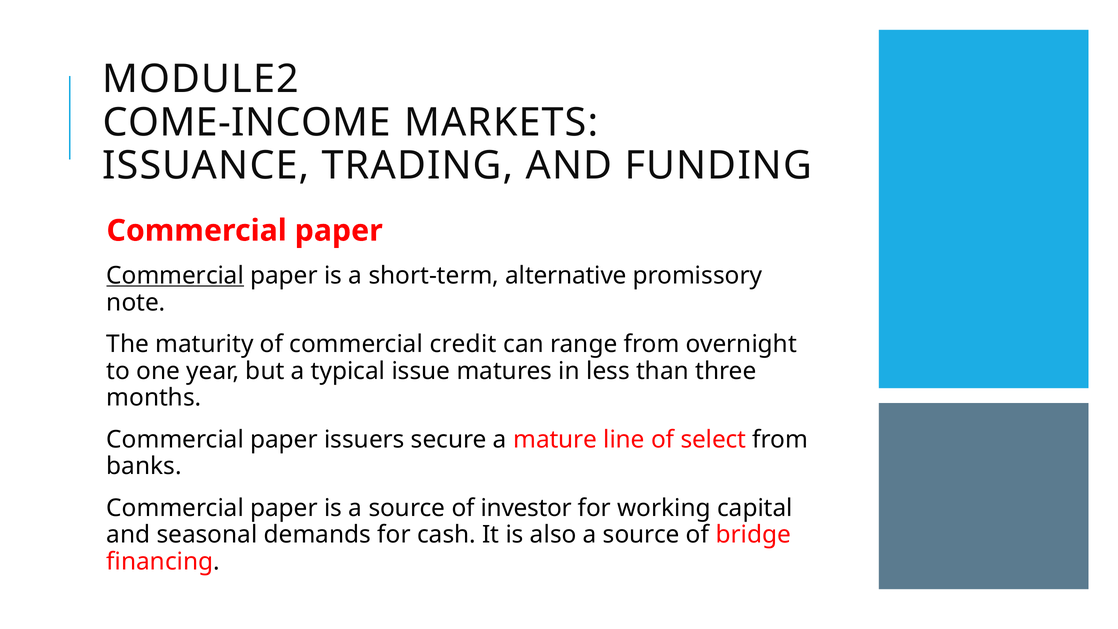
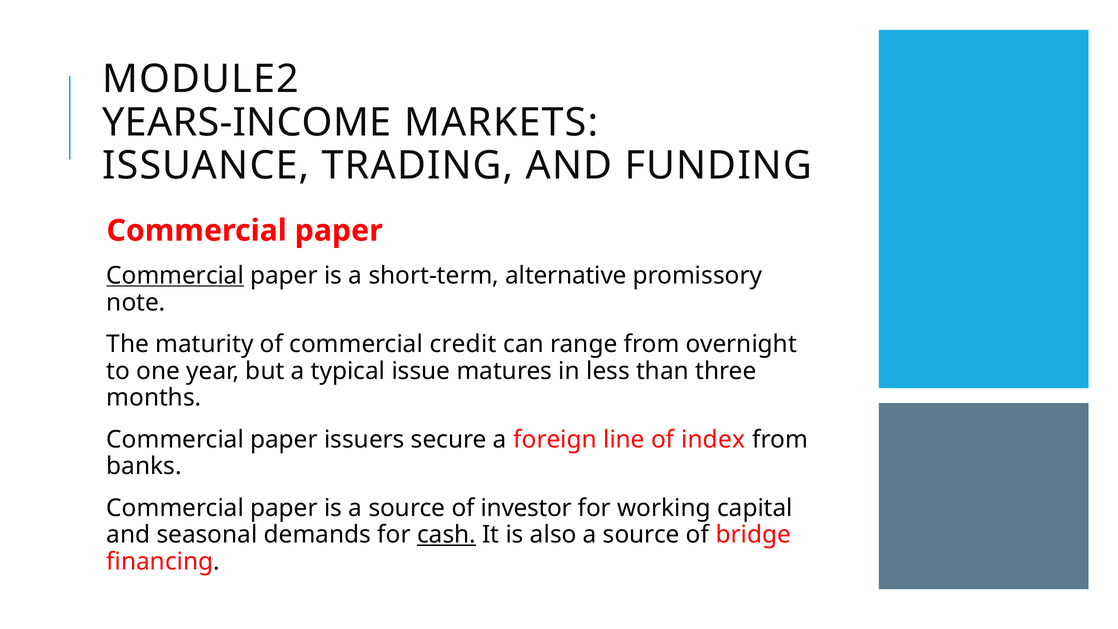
COME-INCOME: COME-INCOME -> YEARS-INCOME (247, 122)
mature: mature -> foreign (555, 439)
select: select -> index (713, 439)
cash underline: none -> present (446, 535)
